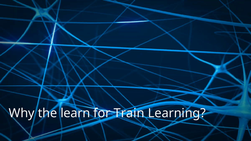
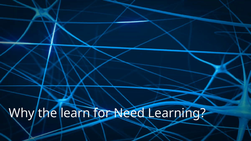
Train: Train -> Need (129, 113)
